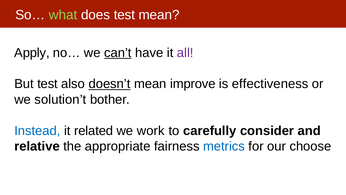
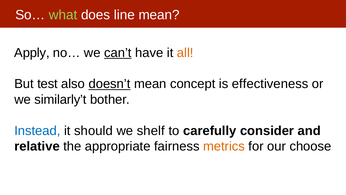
does test: test -> line (124, 15)
all colour: purple -> orange (185, 53)
improve: improve -> concept (193, 84)
solution’t: solution’t -> similarly’t (61, 99)
related: related -> should (94, 131)
work: work -> shelf (151, 131)
metrics colour: blue -> orange (224, 146)
